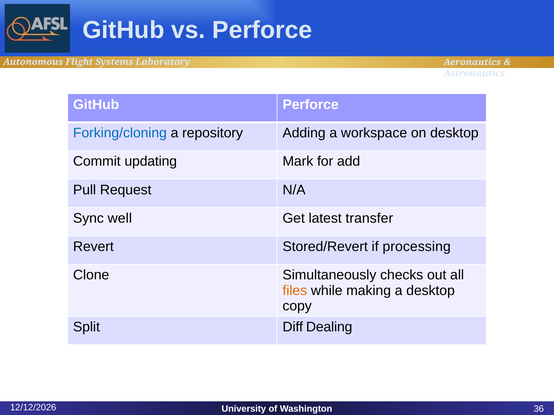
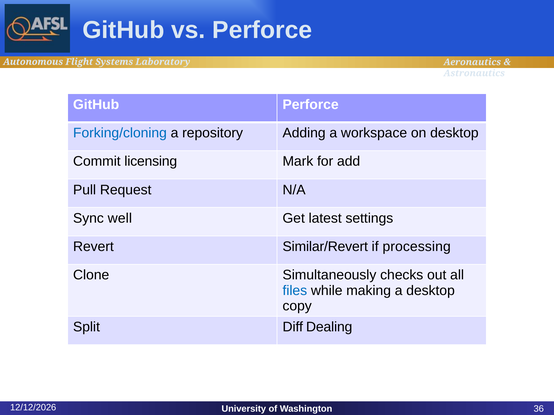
updating: updating -> licensing (151, 162)
transfer: transfer -> settings (369, 218)
Stored/Revert: Stored/Revert -> Similar/Revert (325, 247)
files colour: orange -> blue (295, 291)
